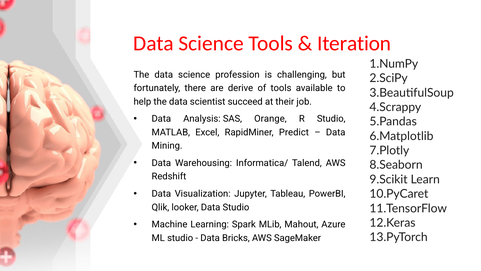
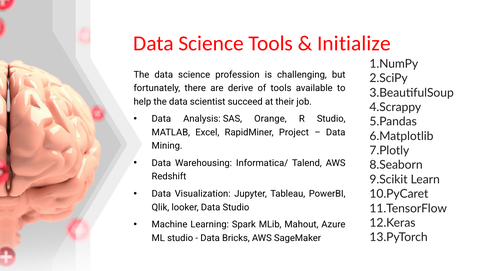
Iteration: Iteration -> Initialize (354, 44)
Predict: Predict -> Project (294, 132)
